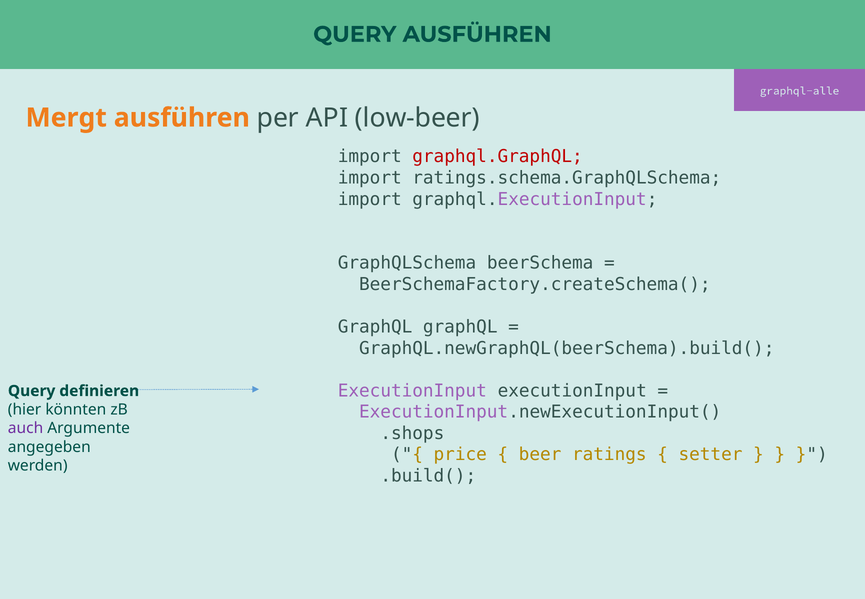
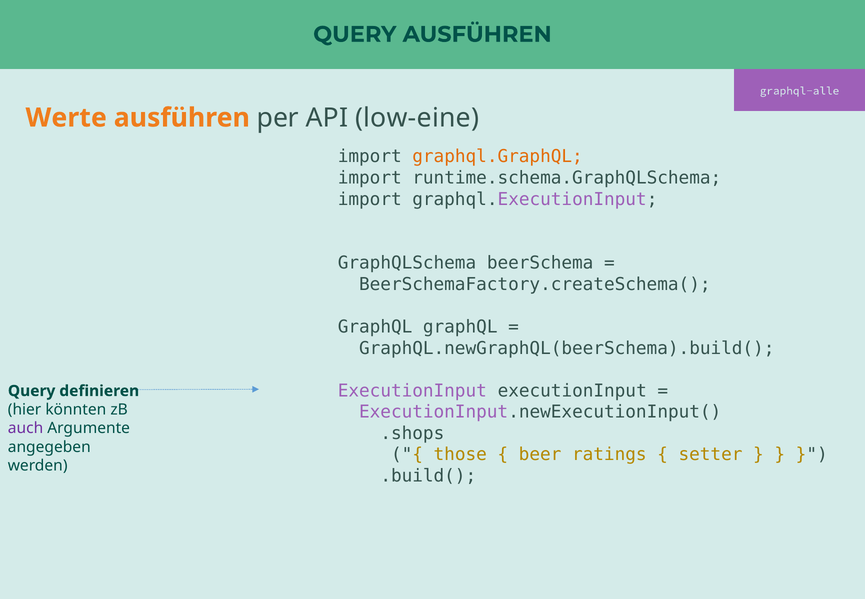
Mergt: Mergt -> Werte (66, 118)
low-beer: low-beer -> low-eine (417, 118)
graphql.GraphQL colour: red -> orange (498, 157)
ratings.schema.GraphQLSchema: ratings.schema.GraphQLSchema -> runtime.schema.GraphQLSchema (567, 178)
price: price -> those (460, 455)
